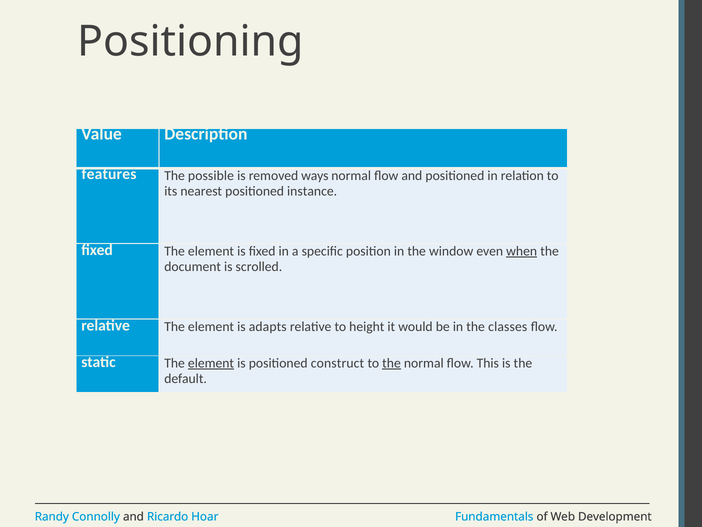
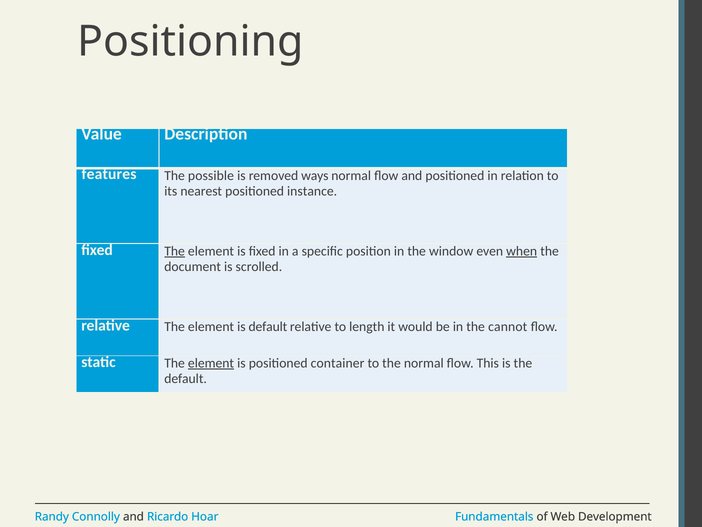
The underline: none -> present (175, 251)
is adapts: adapts -> default (268, 326)
height: height -> length (367, 326)
classes: classes -> cannot (508, 326)
construct: construct -> container (338, 363)
the underline: present -> none (392, 363)
